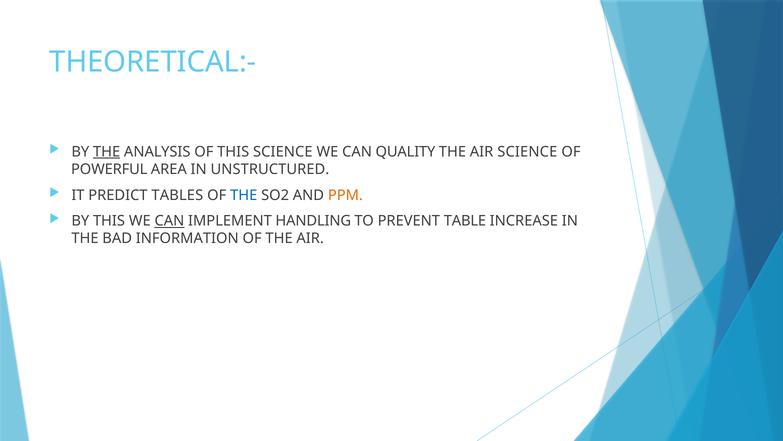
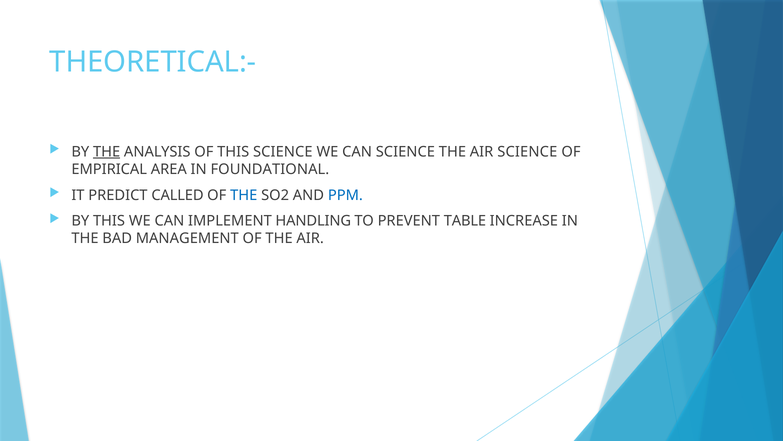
CAN QUALITY: QUALITY -> SCIENCE (405, 152)
POWERFUL: POWERFUL -> EMPIRICAL (109, 169)
UNSTRUCTURED: UNSTRUCTURED -> FOUNDATIONAL (270, 169)
TABLES: TABLES -> CALLED (177, 195)
PPM colour: orange -> blue (345, 195)
CAN underline: present -> none (169, 221)
INFORMATION: INFORMATION -> MANAGEMENT (187, 238)
